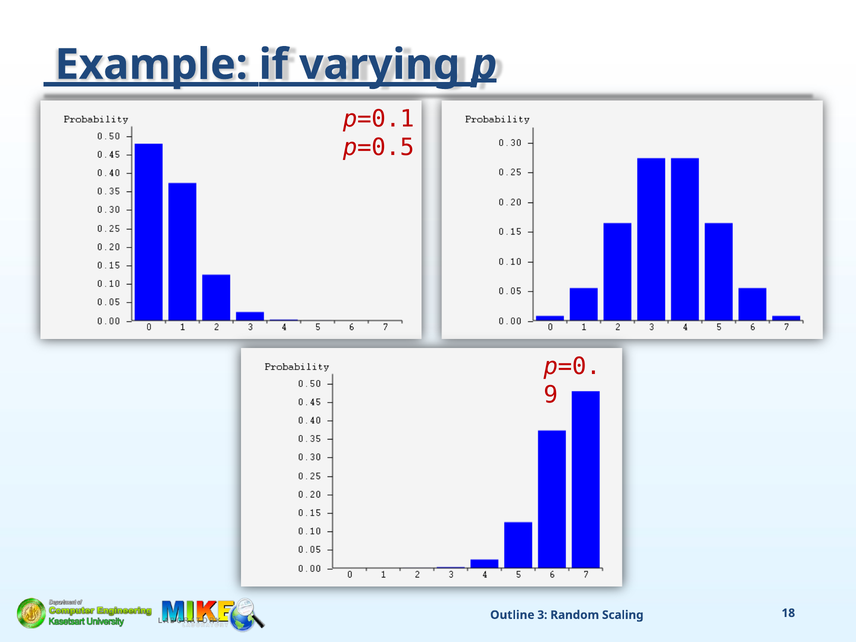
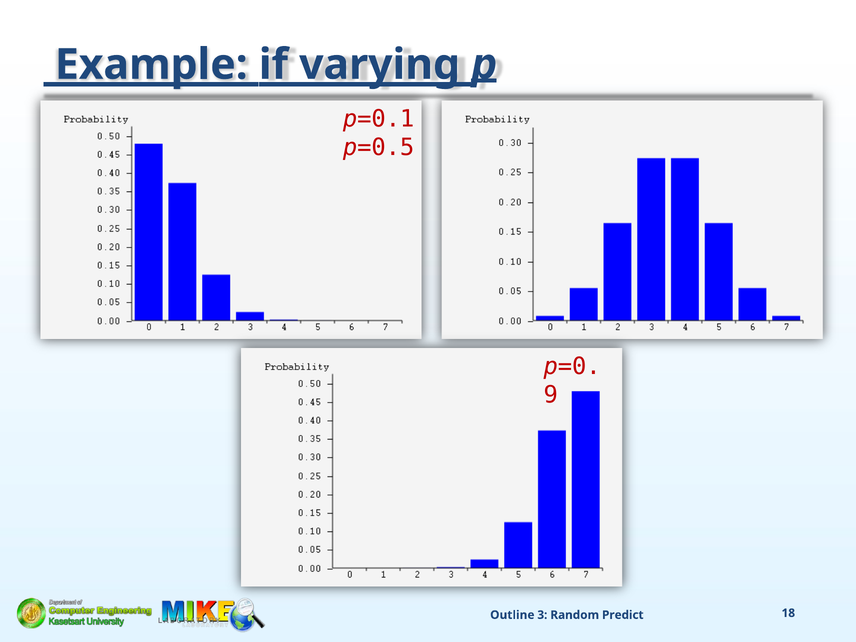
Scaling: Scaling -> Predict (623, 615)
